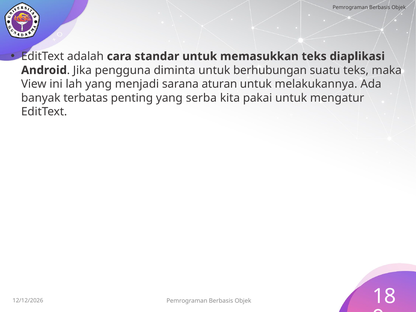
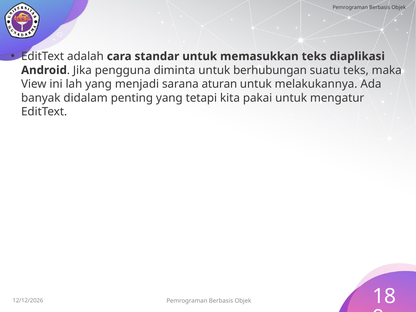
terbatas: terbatas -> didalam (86, 98)
serba: serba -> tetapi (201, 98)
